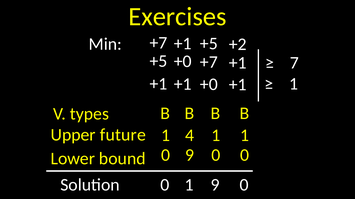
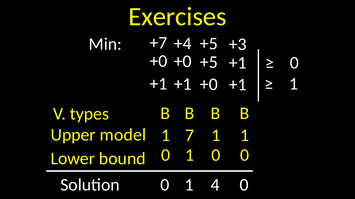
+1: +1 -> +4 (183, 44)
+2: +2 -> +3 (238, 44)
+5: +5 -> +0 (159, 61)
+7: +7 -> +5 (209, 62)
7: 7 -> 0 (294, 63)
future: future -> model (123, 135)
4: 4 -> 7 (190, 136)
9: 9 -> 1 (190, 156)
1 9: 9 -> 4 (215, 185)
